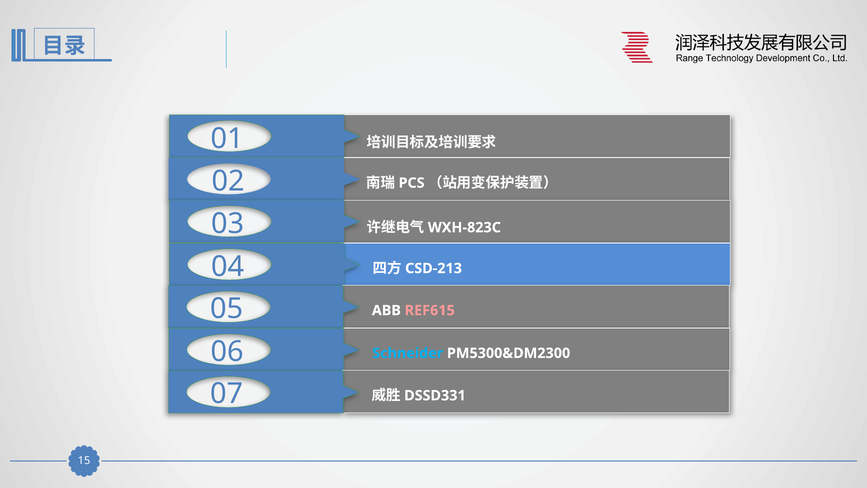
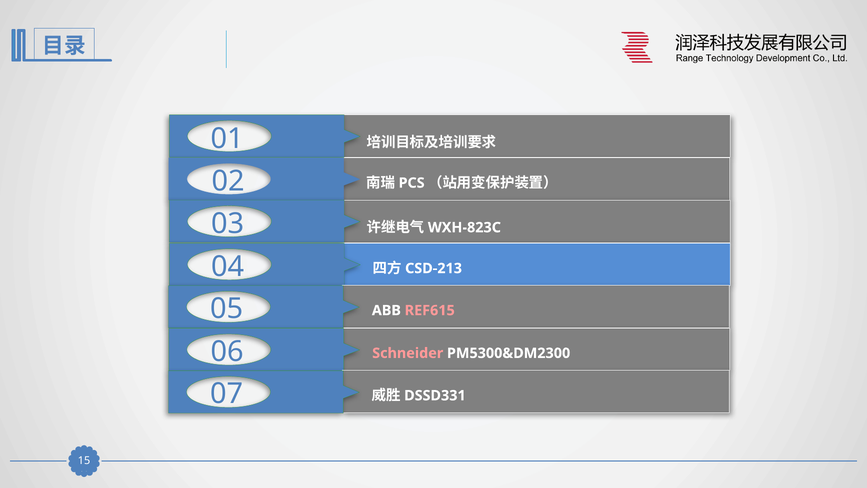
Schneider colour: light blue -> pink (408, 353)
